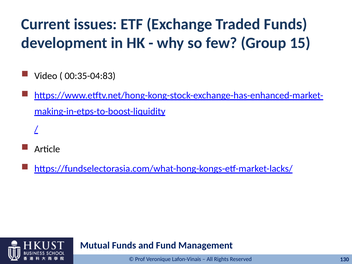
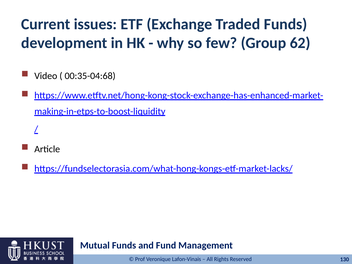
15: 15 -> 62 (300, 43)
00:35-04:83: 00:35-04:83 -> 00:35-04:68 (90, 76)
